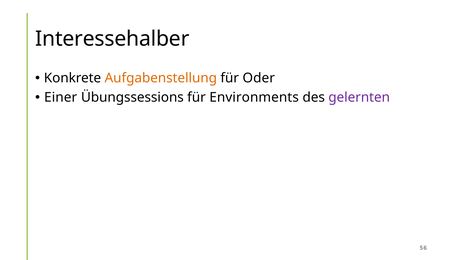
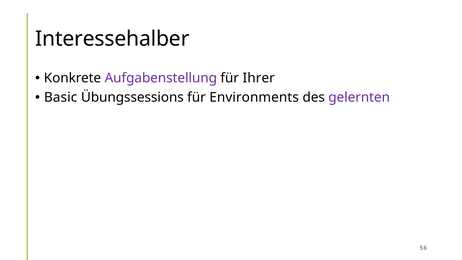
Aufgabenstellung colour: orange -> purple (161, 78)
Oder: Oder -> Ihrer (259, 78)
Einer: Einer -> Basic (61, 97)
